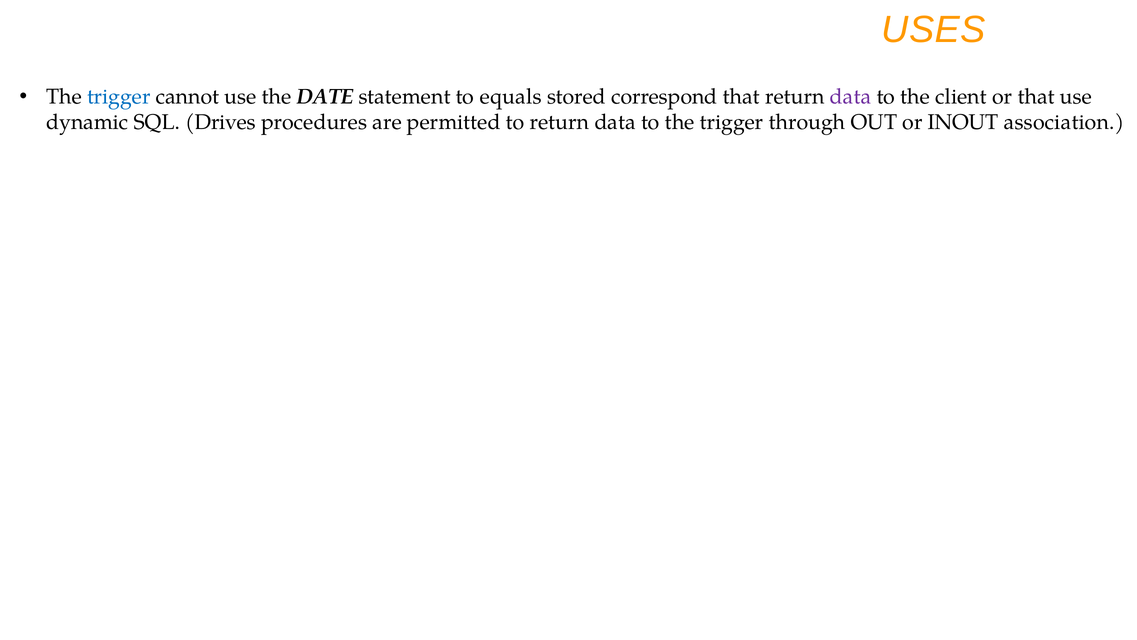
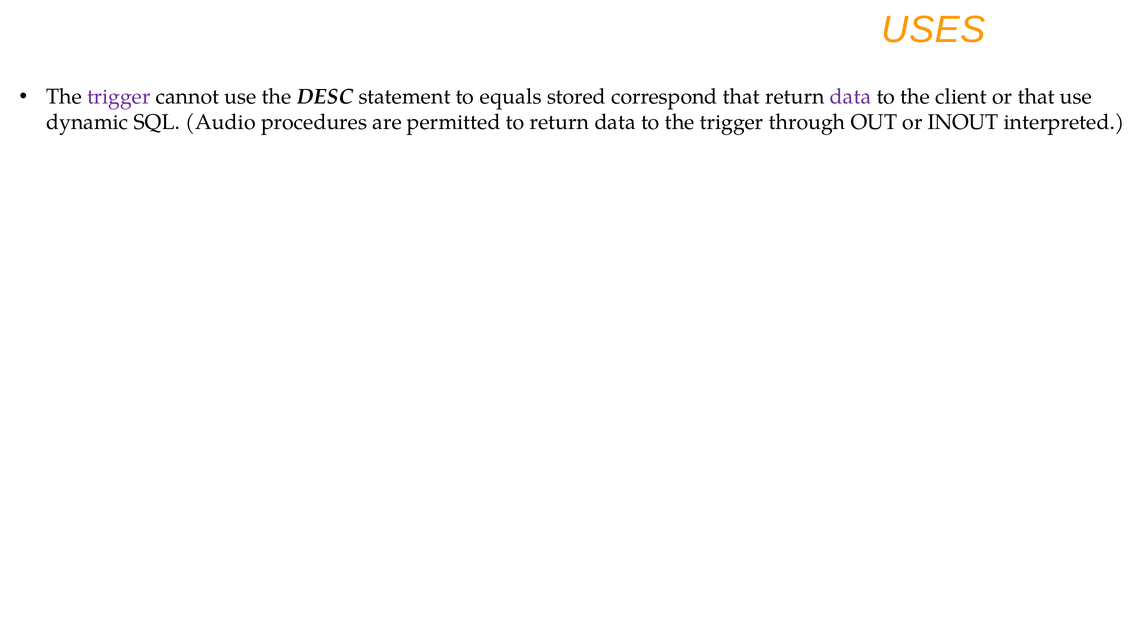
trigger colour: blue -> purple (119, 97)
DATE: DATE -> DESC (325, 97)
Drives: Drives -> Audio (220, 122)
association: association -> interpreted (1064, 122)
